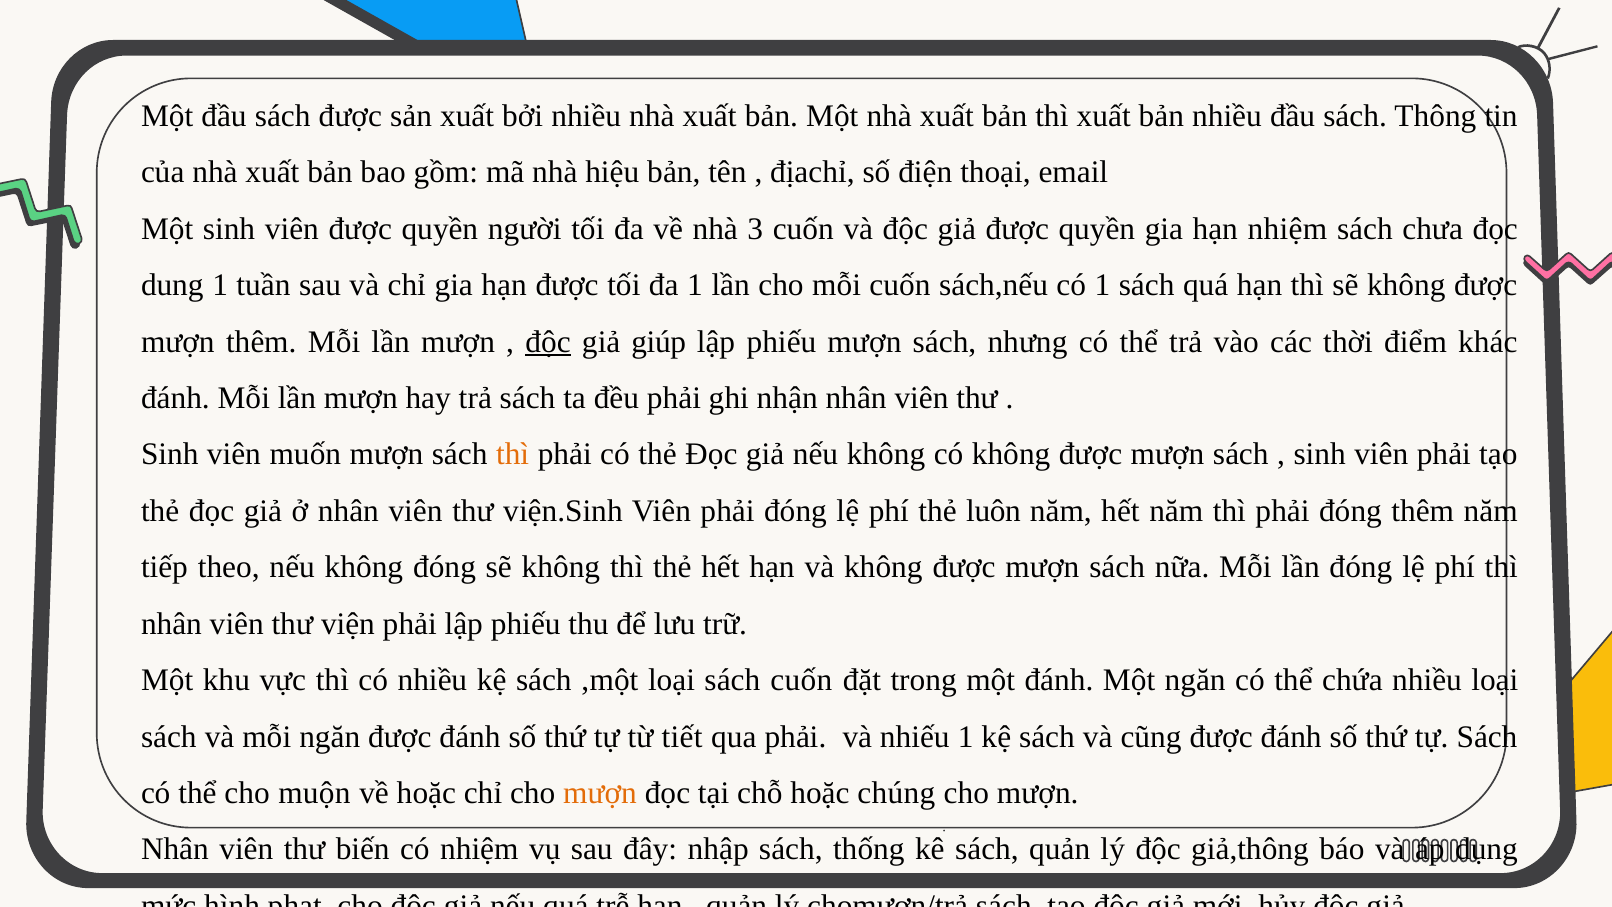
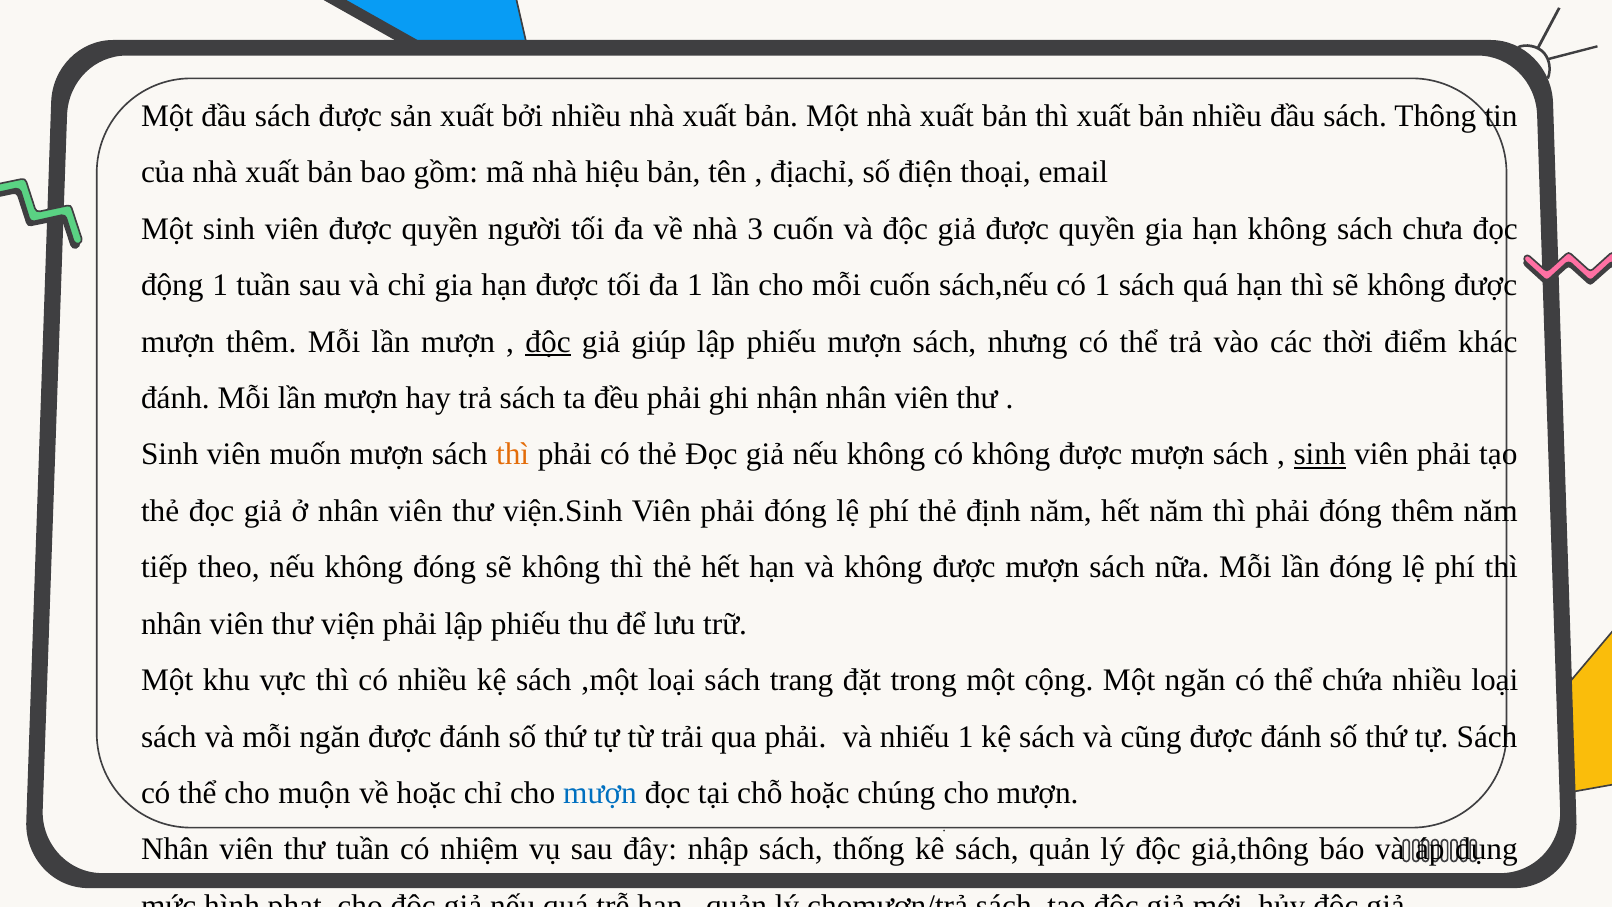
hạn nhiệm: nhiệm -> không (1287, 229)
dung: dung -> động (172, 285)
sinh underline: none -> present (1320, 454)
thẻ luôn: luôn -> định (994, 511)
sách cuốn: cuốn -> trang (802, 680)
một đánh: đánh -> cộng (1059, 680)
tiết: tiết -> trải (682, 737)
mượn colour: orange -> blue (600, 793)
thư biến: biến -> tuần (363, 849)
